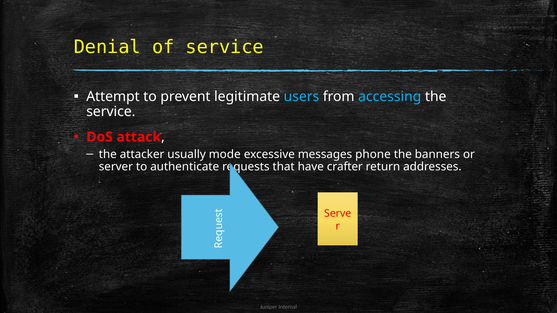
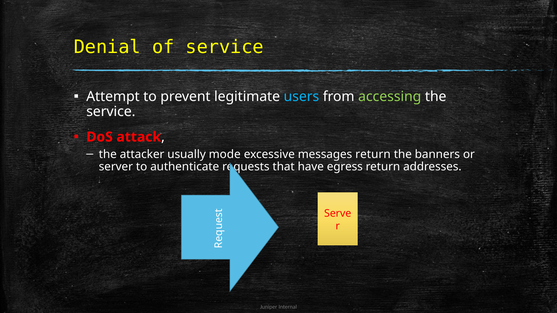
accessing colour: light blue -> light green (390, 97)
messages phone: phone -> return (373, 154)
crafter: crafter -> egress (345, 167)
